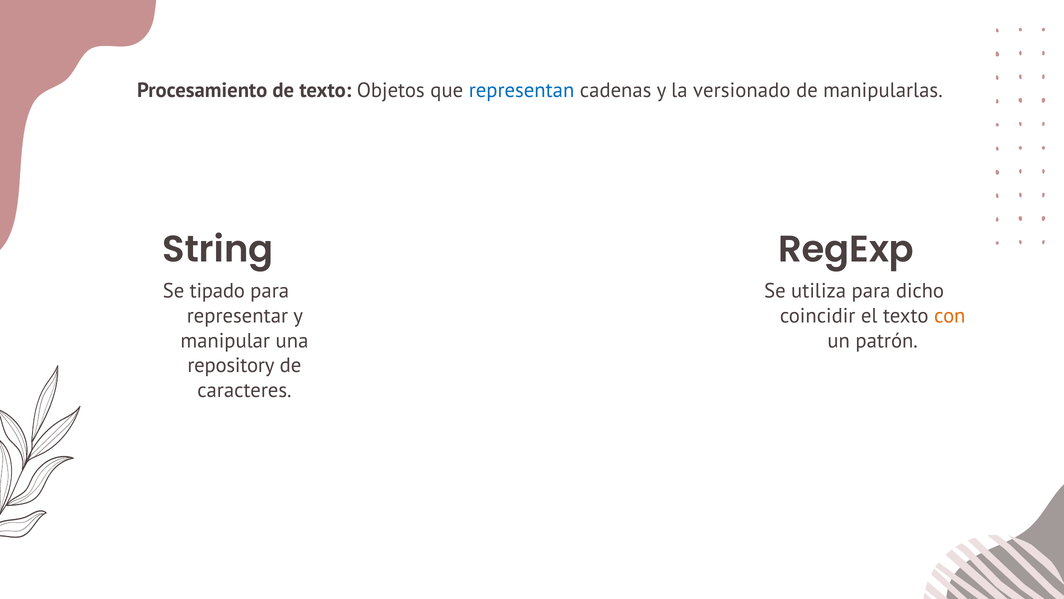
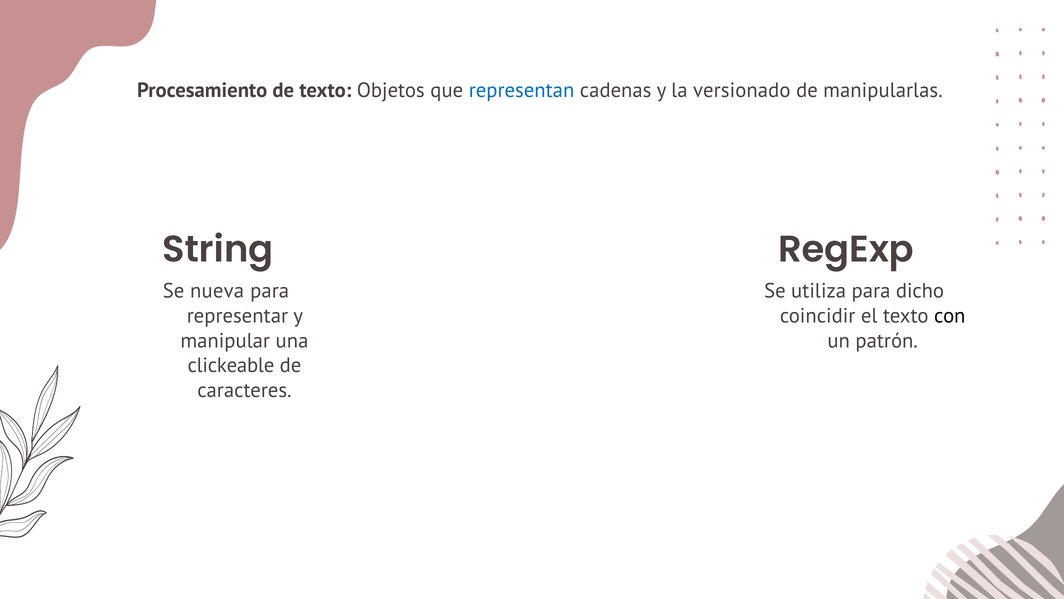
tipado: tipado -> nueva (217, 291)
con colour: orange -> black (950, 316)
repository: repository -> clickeable (231, 365)
